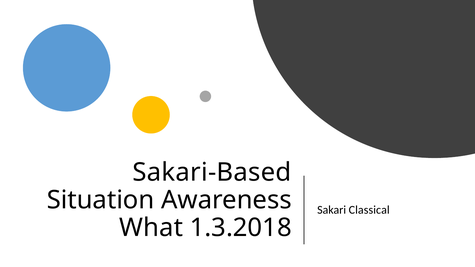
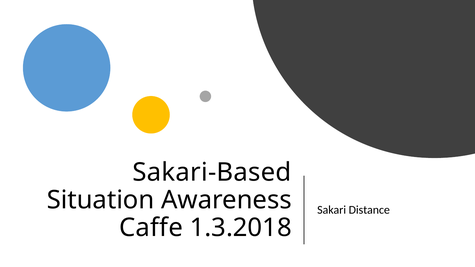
Classical: Classical -> Distance (369, 210)
What: What -> Caffe (151, 228)
